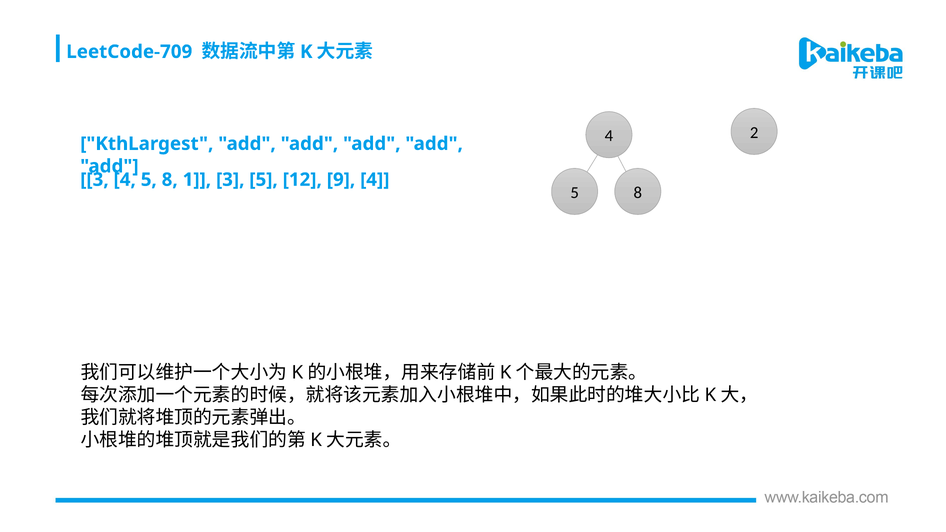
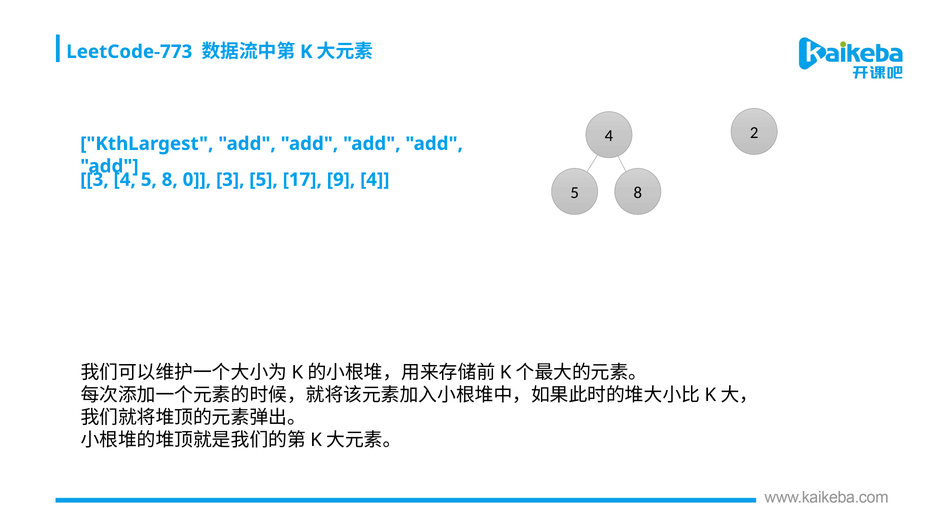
LeetCode-709: LeetCode-709 -> LeetCode-773 (129, 52)
1: 1 -> 0 (197, 180)
12: 12 -> 17 (302, 180)
